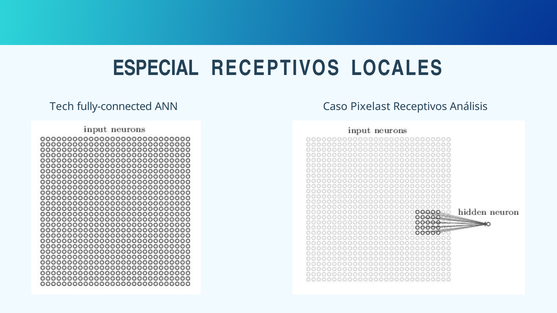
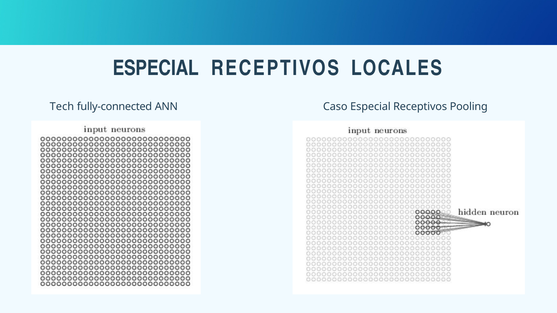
Caso Pixelast: Pixelast -> Especial (370, 107)
Análisis: Análisis -> Pooling (469, 107)
